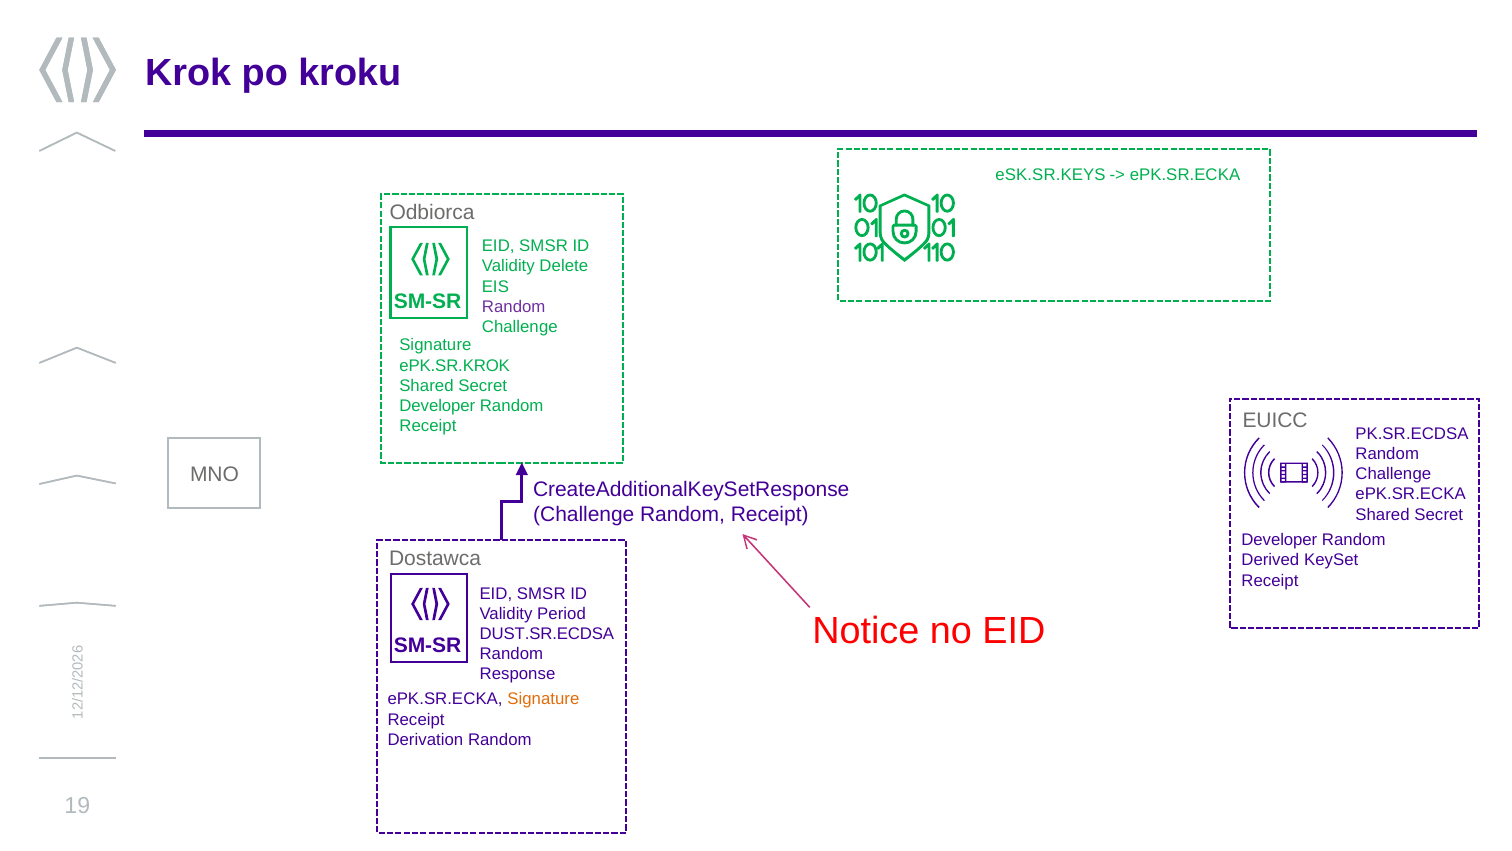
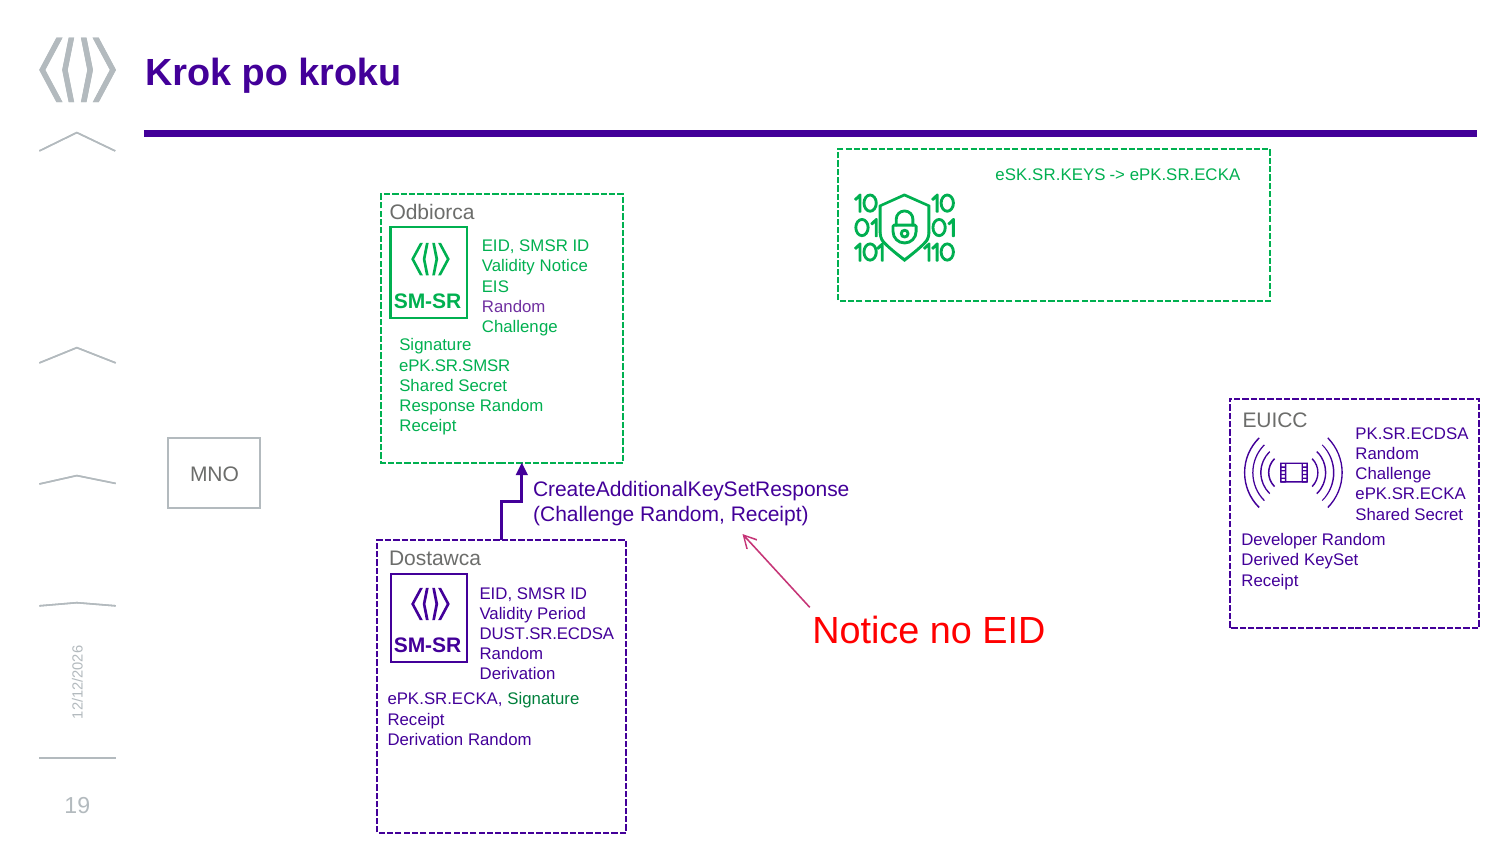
Validity Delete: Delete -> Notice (564, 266)
ePK.SR.KROK: ePK.SR.KROK -> ePK.SR.SMSR (455, 365)
Developer: Developer -> Response (437, 406)
Response: Response -> Derivation (517, 674)
Signature colour: orange -> green (543, 699)
